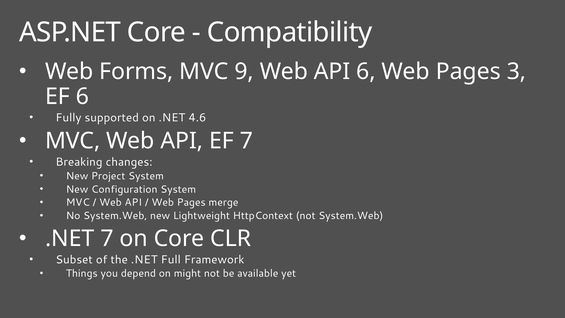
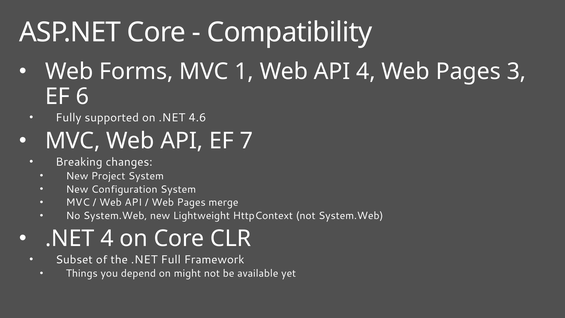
9: 9 -> 1 (244, 72)
API 6: 6 -> 4 (366, 72)
.NET 7: 7 -> 4 (107, 238)
